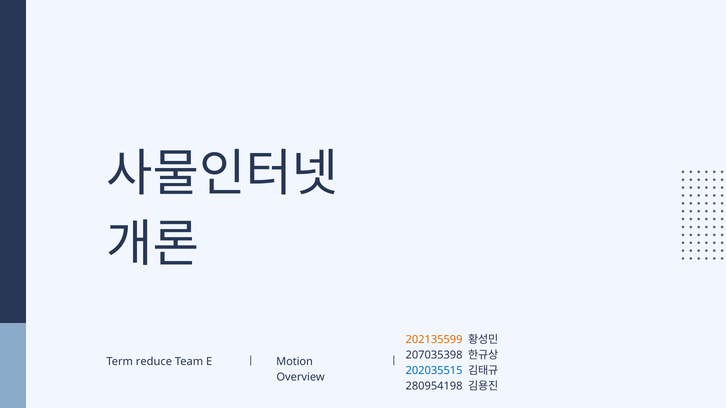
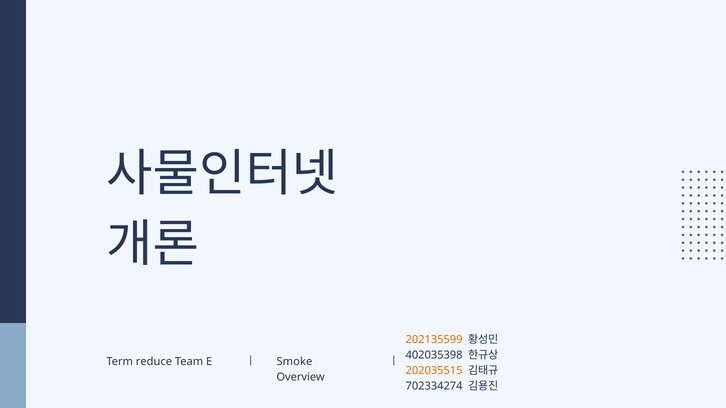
207035398: 207035398 -> 402035398 (434, 355)
Motion: Motion -> Smoke (294, 362)
202035515 colour: blue -> orange (434, 371)
280954198: 280954198 -> 702334274 (434, 386)
